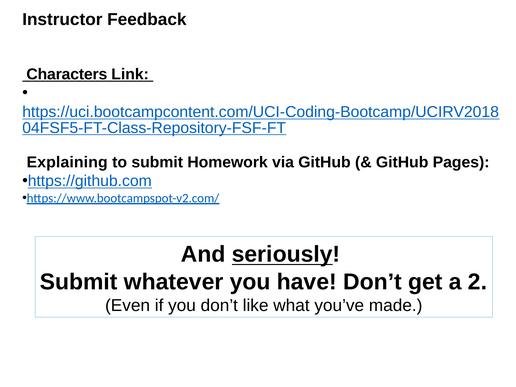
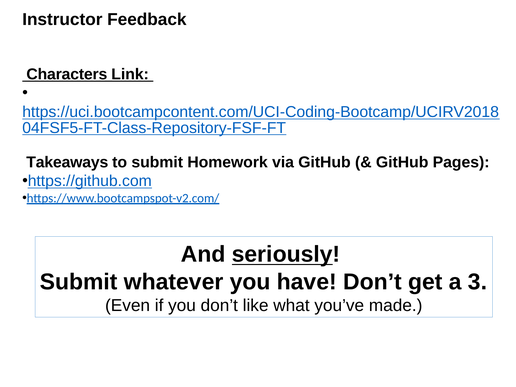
Explaining: Explaining -> Takeaways (67, 162)
2: 2 -> 3 (477, 282)
